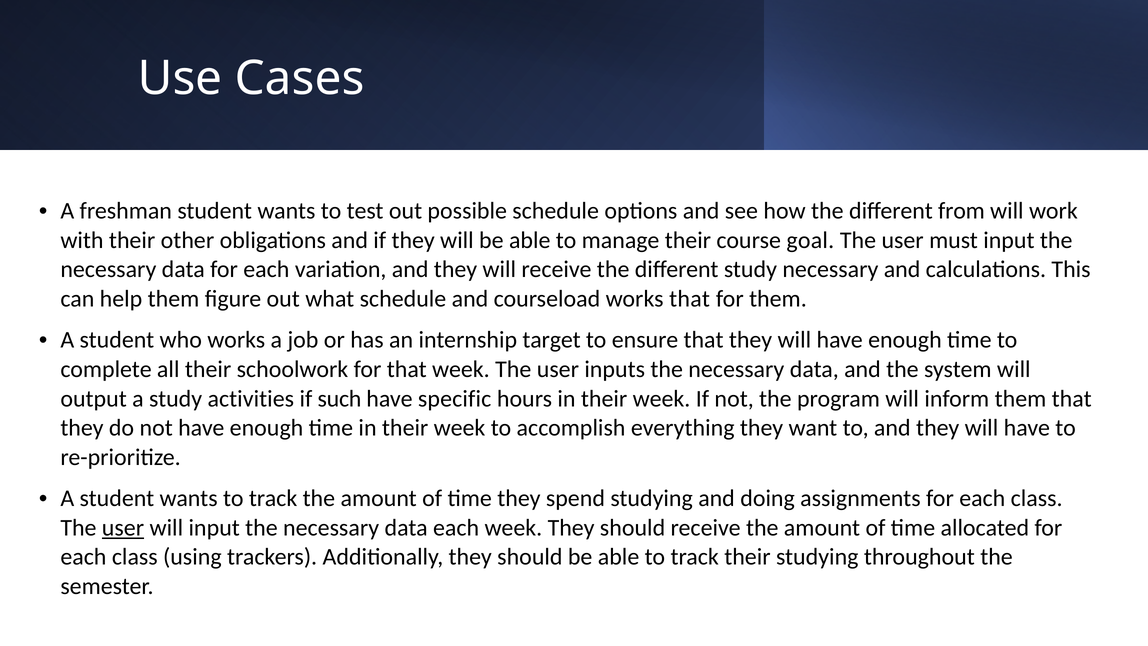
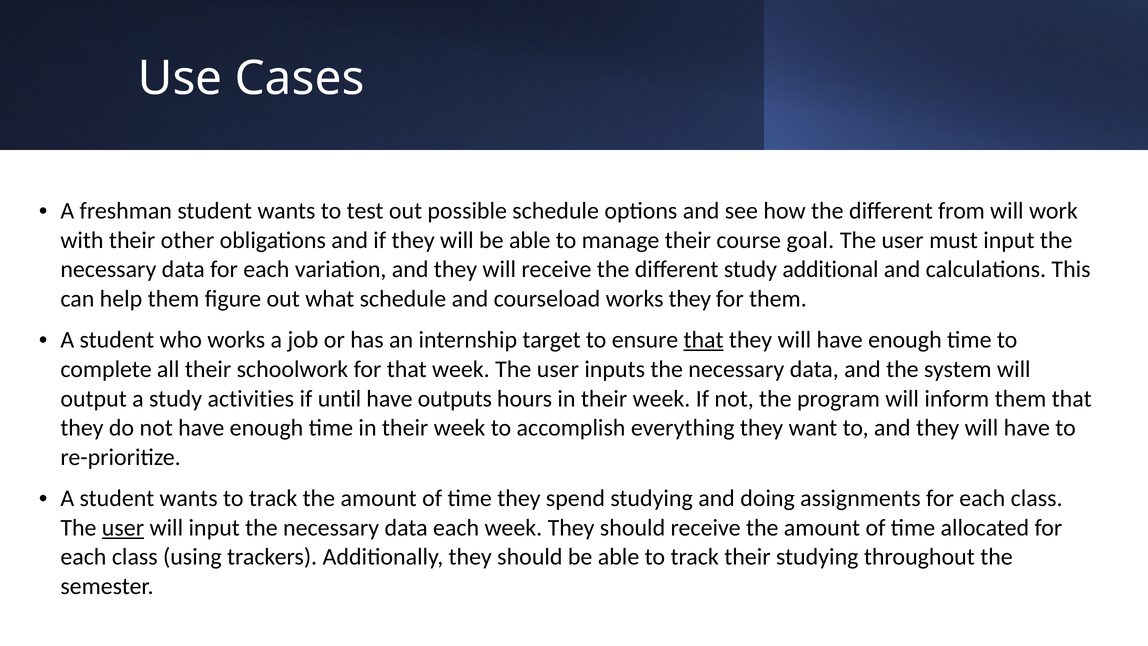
study necessary: necessary -> additional (830, 269)
works that: that -> they (690, 299)
that underline: none -> present (704, 340)
such: such -> until (339, 398)
specific: specific -> outputs (455, 398)
